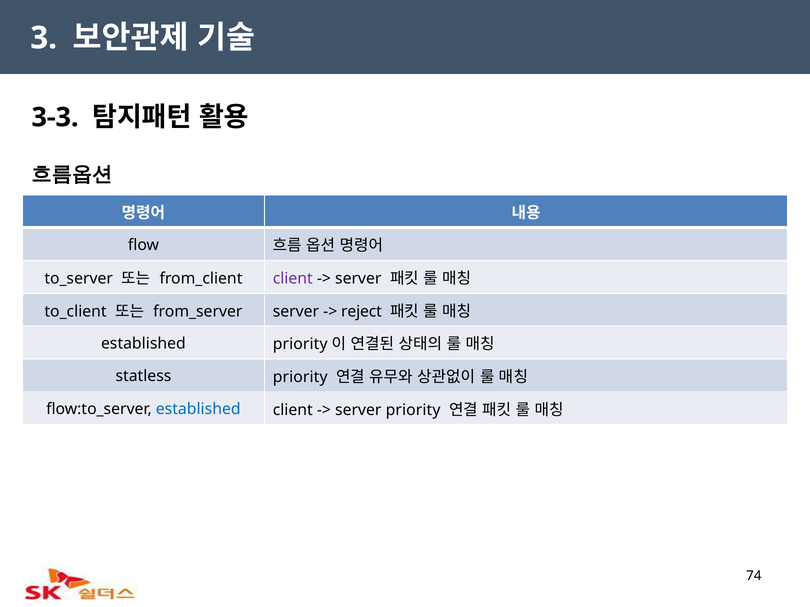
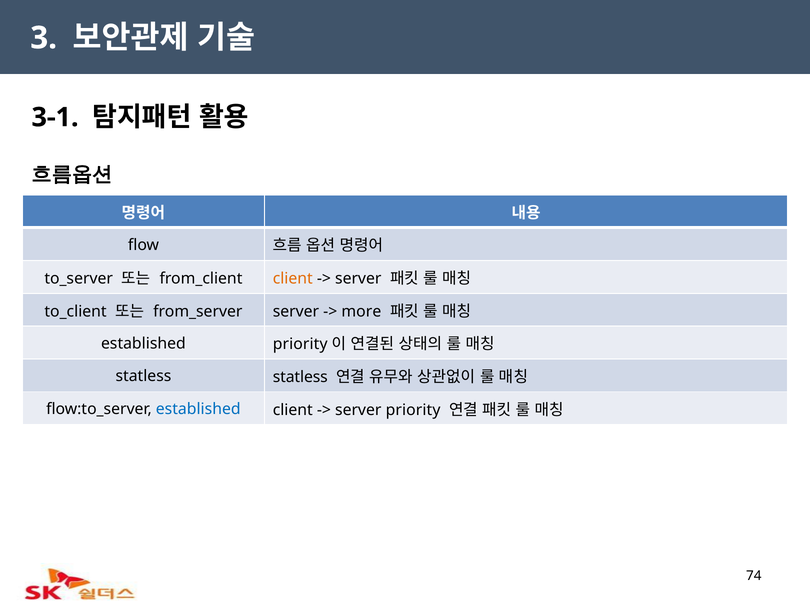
3-3: 3-3 -> 3-1 (55, 117)
client colour: purple -> orange (293, 279)
reject: reject -> more (361, 312)
statless priority: priority -> statless (300, 377)
